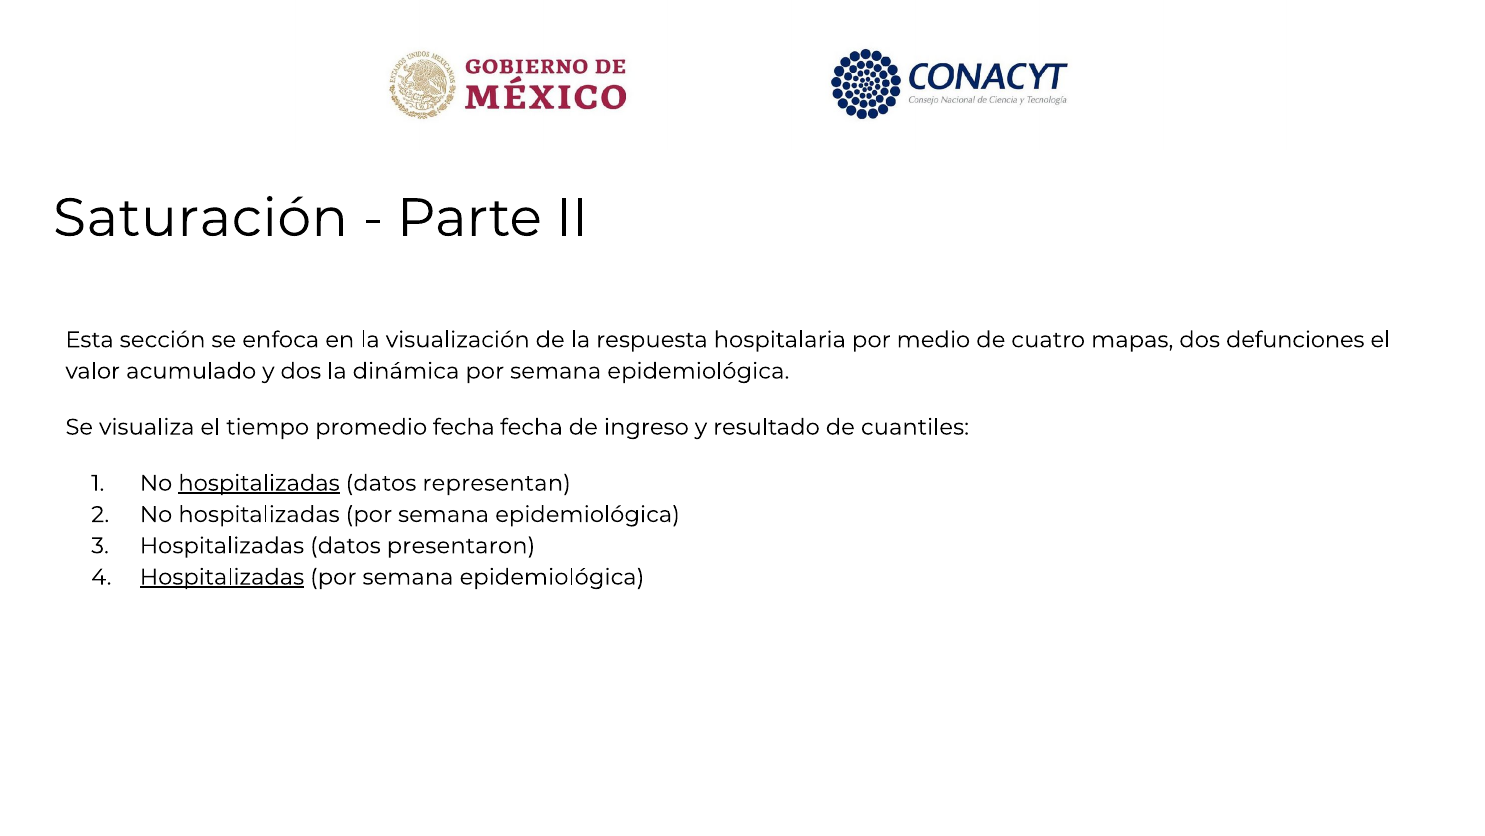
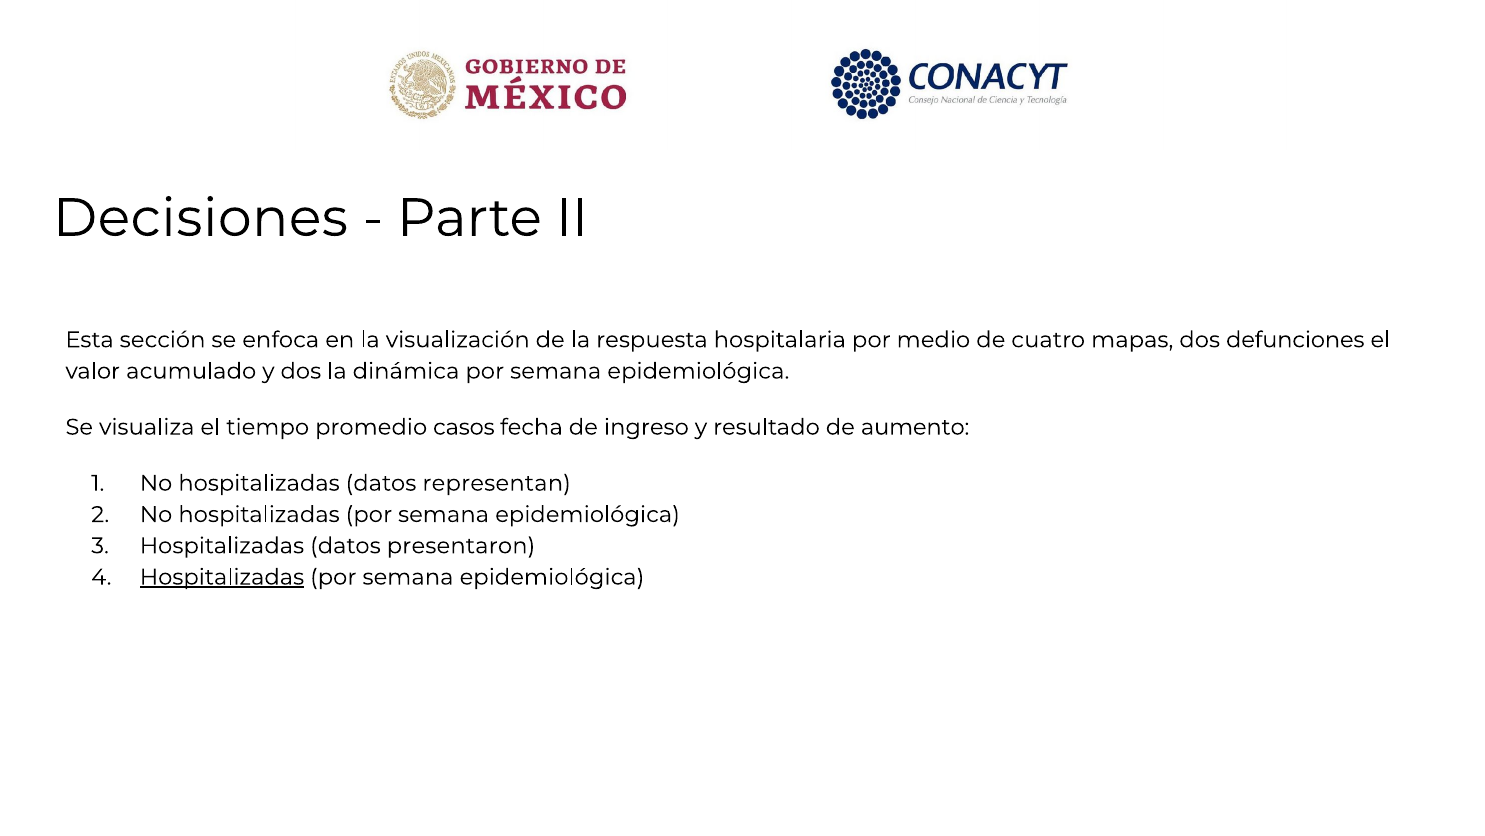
Saturación: Saturación -> Decisiones (200, 218)
promedio fecha: fecha -> casos (464, 427)
cuantiles: cuantiles -> aumento (915, 427)
hospitalizadas underline: present -> none (259, 483)
